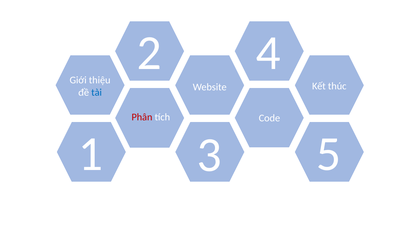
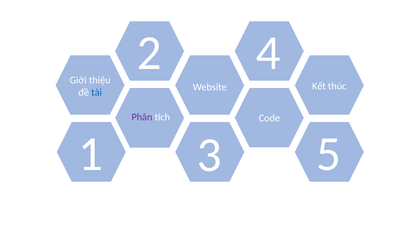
Phân colour: red -> purple (142, 117)
